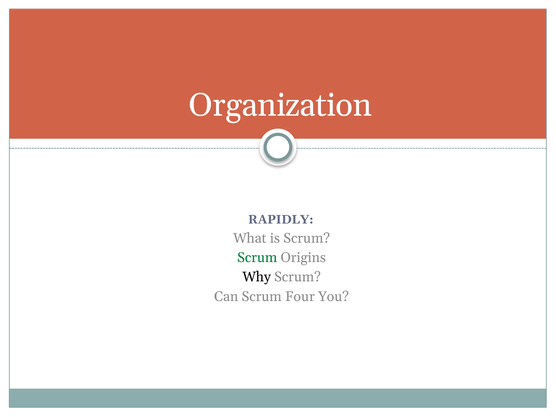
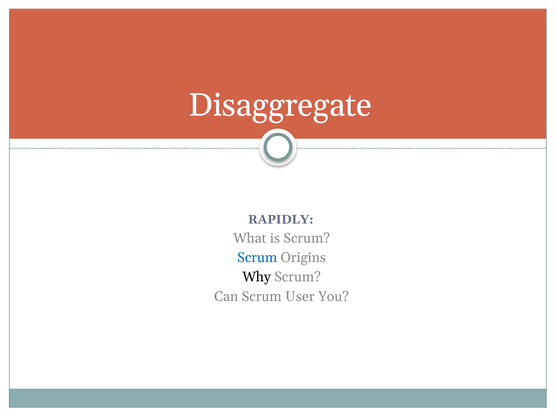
Organization: Organization -> Disaggregate (280, 105)
Scrum colour: green -> blue (257, 258)
Four: Four -> User (300, 297)
